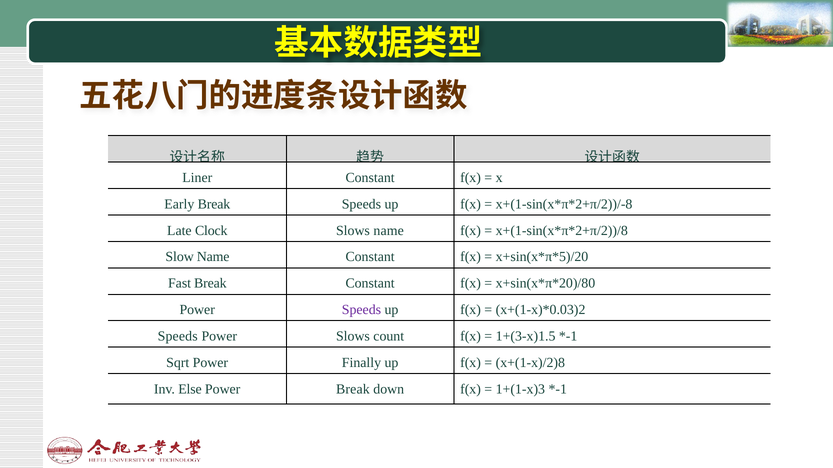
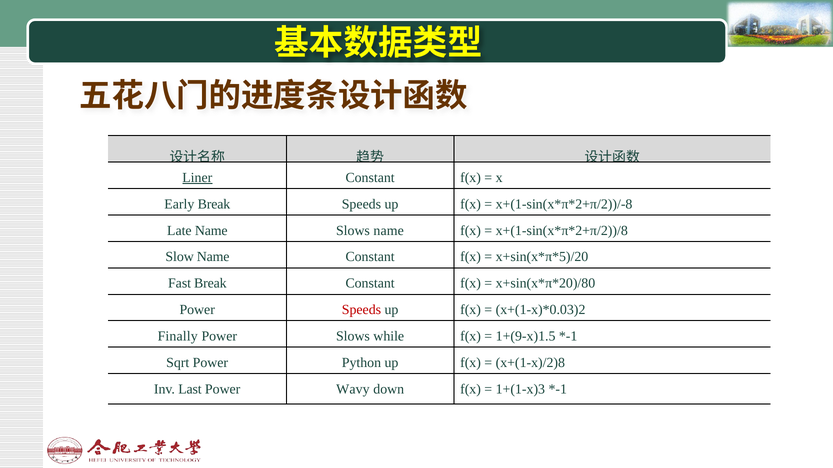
Liner underline: none -> present (197, 178)
Late Clock: Clock -> Name (211, 231)
Speeds colour: purple -> red (361, 310)
Speeds: Speeds -> Finally (178, 337)
count: count -> while (389, 337)
1+(3-x)1.5: 1+(3-x)1.5 -> 1+(9-x)1.5 (526, 337)
Finally: Finally -> Python (361, 363)
Else: Else -> Last (190, 390)
Power Break: Break -> Wavy (353, 390)
